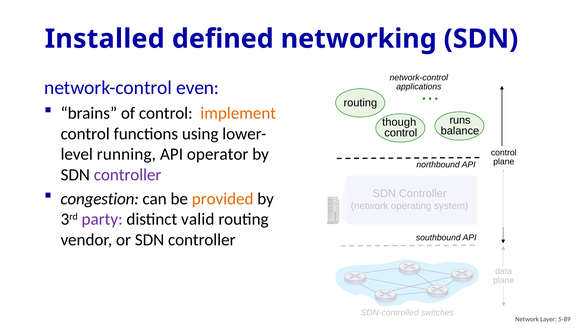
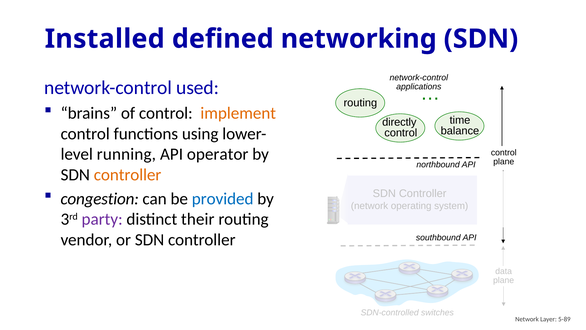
even: even -> used (198, 88)
runs: runs -> time (460, 120)
though: though -> directly (399, 122)
controller colour: purple -> orange (128, 175)
provided colour: orange -> blue (223, 199)
valid: valid -> their (198, 219)
